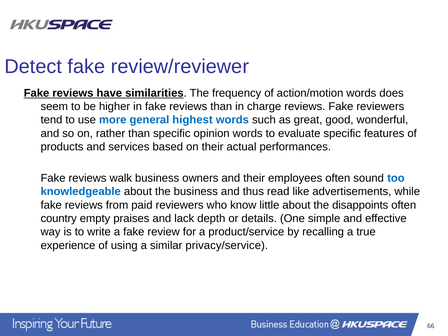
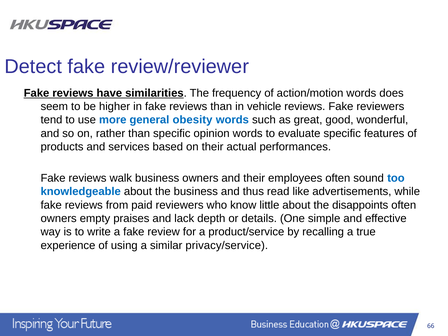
charge: charge -> vehicle (264, 106)
highest: highest -> obesity (193, 120)
country: country -> owners (59, 218)
